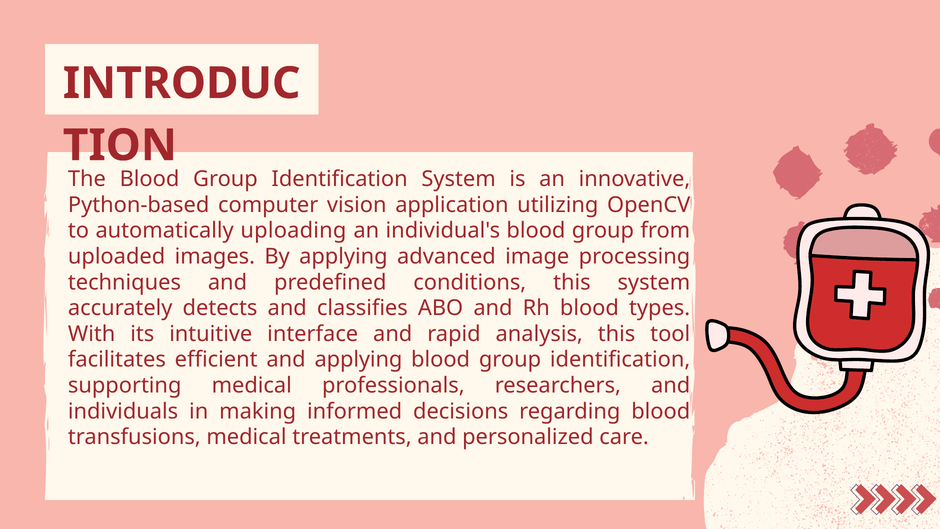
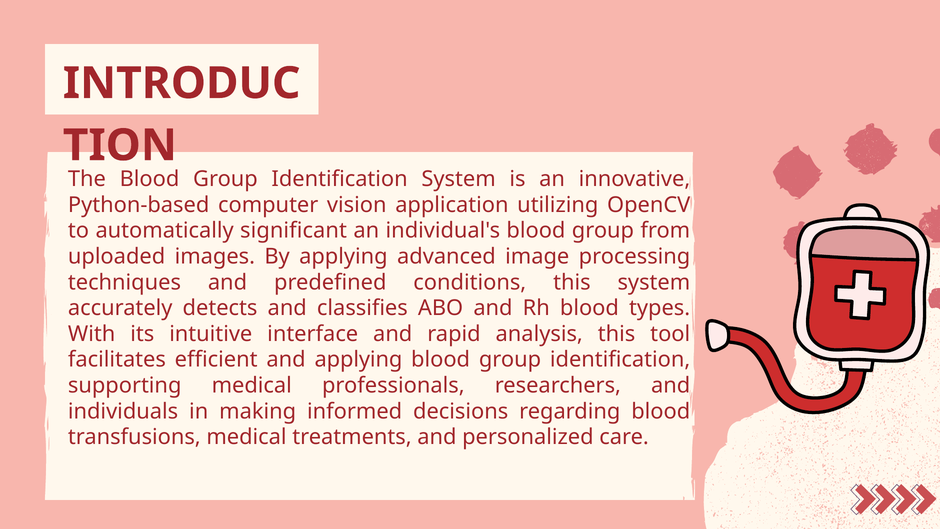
uploading: uploading -> significant (294, 231)
